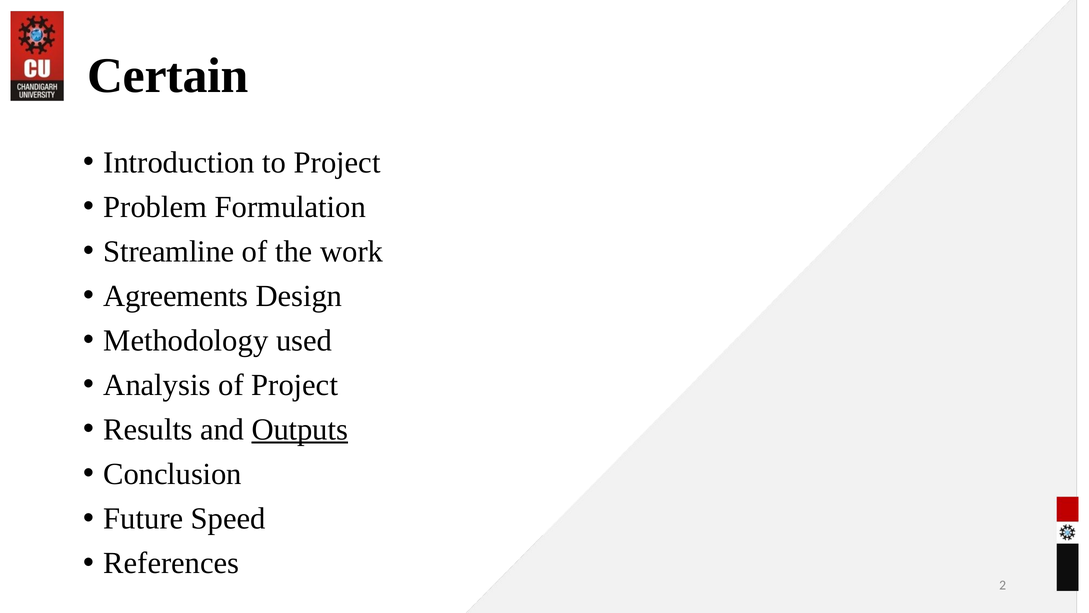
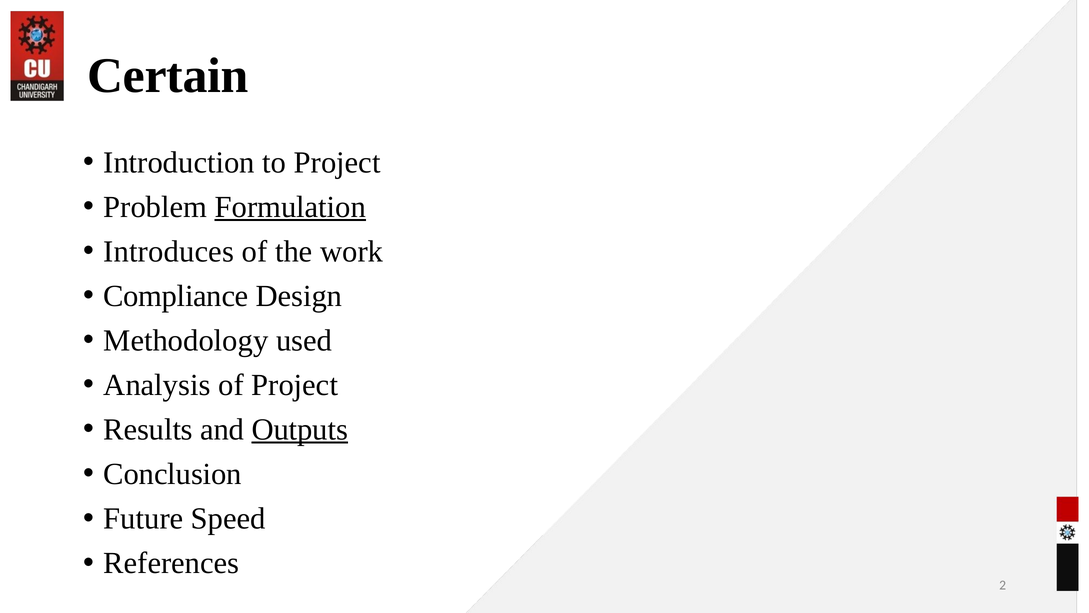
Formulation underline: none -> present (290, 207)
Streamline: Streamline -> Introduces (169, 251)
Agreements: Agreements -> Compliance (176, 296)
